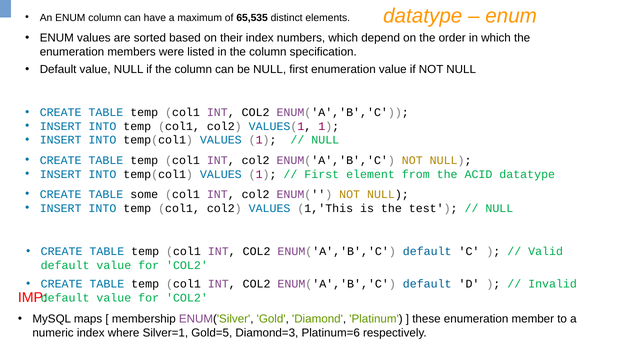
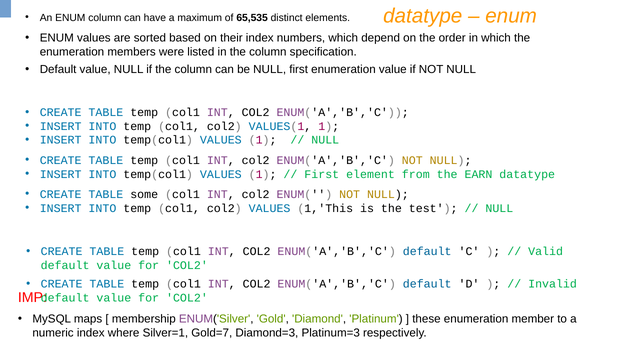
ACID: ACID -> EARN (478, 174)
Gold=5: Gold=5 -> Gold=7 (212, 333)
Platinum=6: Platinum=6 -> Platinum=3 (331, 333)
